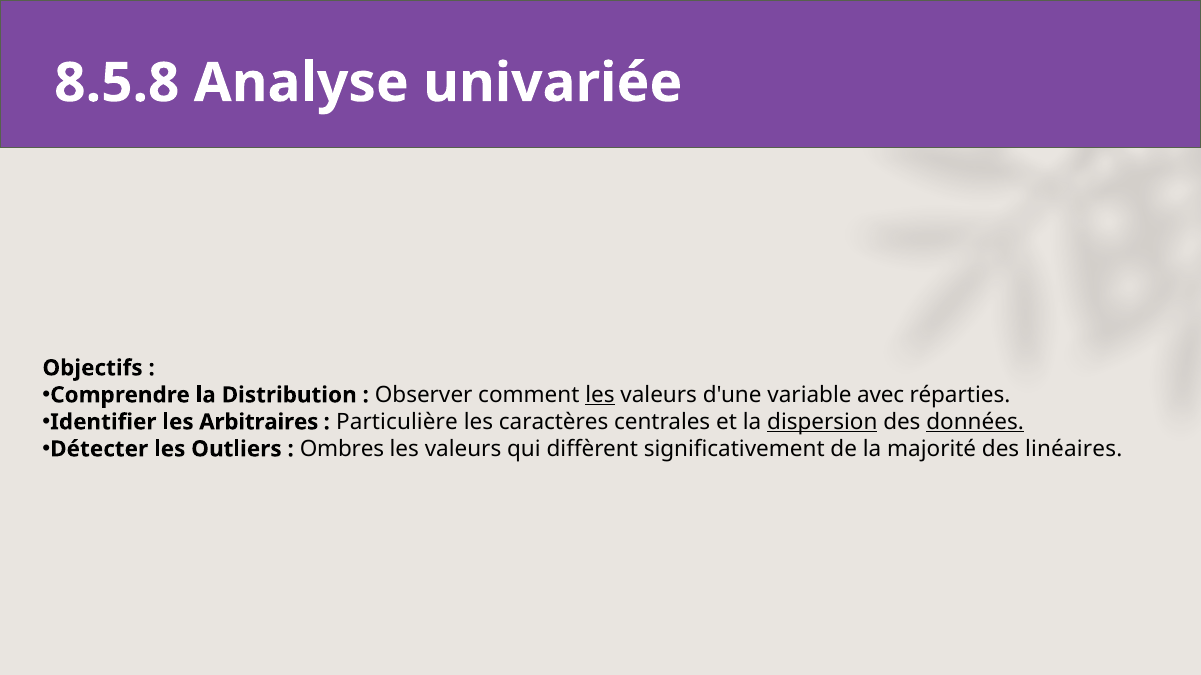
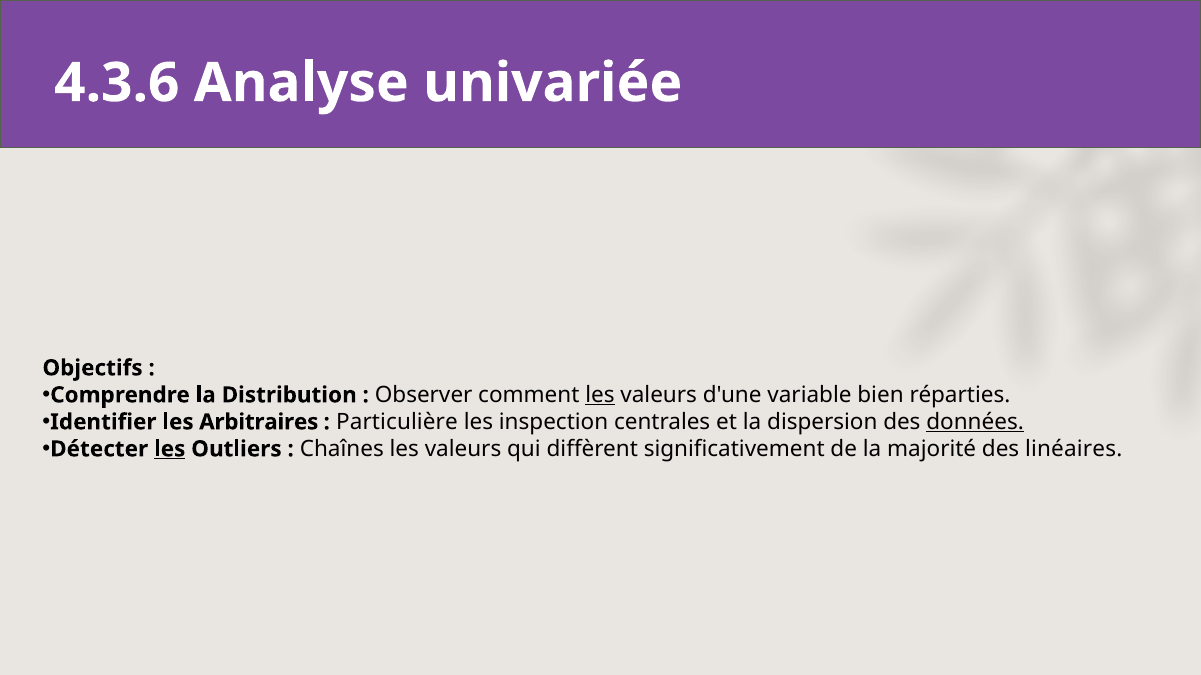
8.5.8: 8.5.8 -> 4.3.6 (117, 83)
avec: avec -> bien (881, 395)
caractères: caractères -> inspection (554, 422)
dispersion underline: present -> none (822, 422)
les underline: none -> present (170, 449)
Ombres: Ombres -> Chaînes (342, 449)
